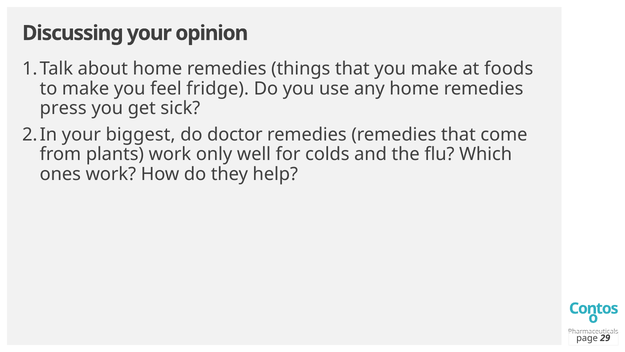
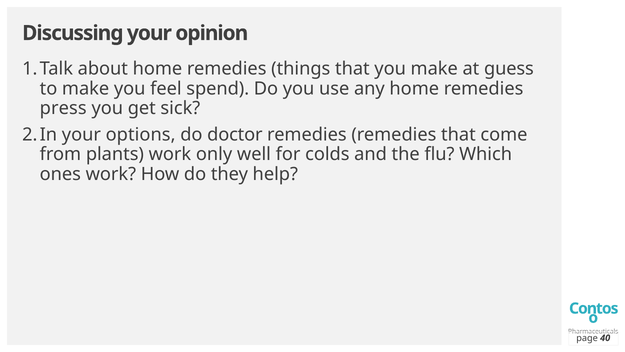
foods: foods -> guess (509, 69)
fridge: fridge -> spend (218, 88)
biggest: biggest -> options (141, 134)
29: 29 -> 40 (605, 338)
